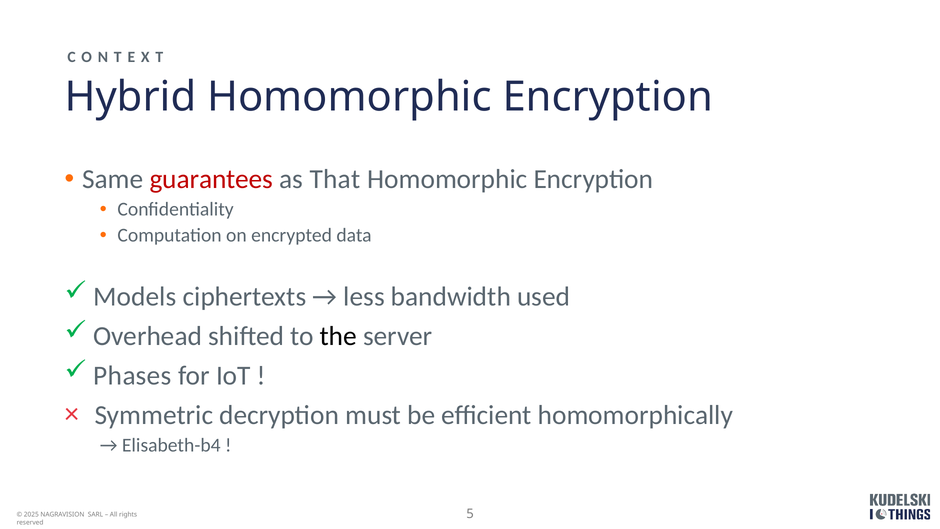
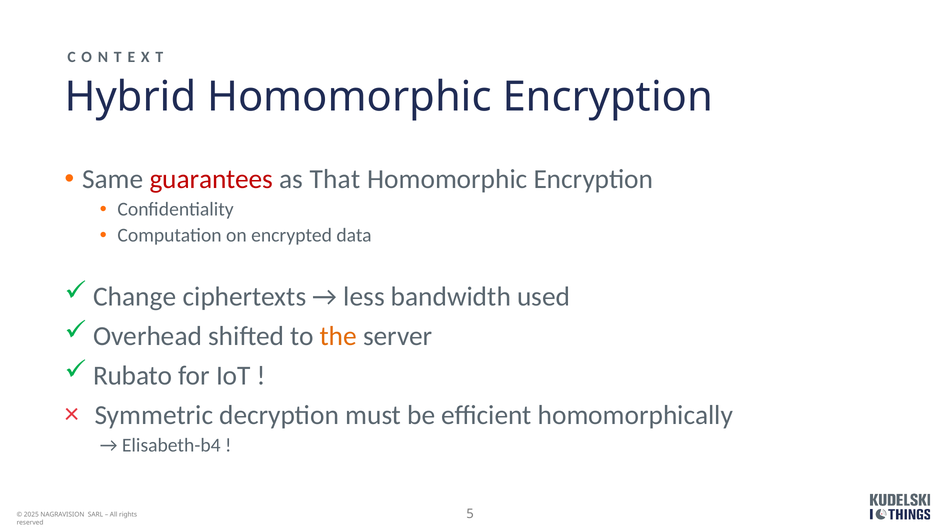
Models: Models -> Change (135, 297)
the colour: black -> orange (338, 336)
Phases: Phases -> Rubato (133, 375)
